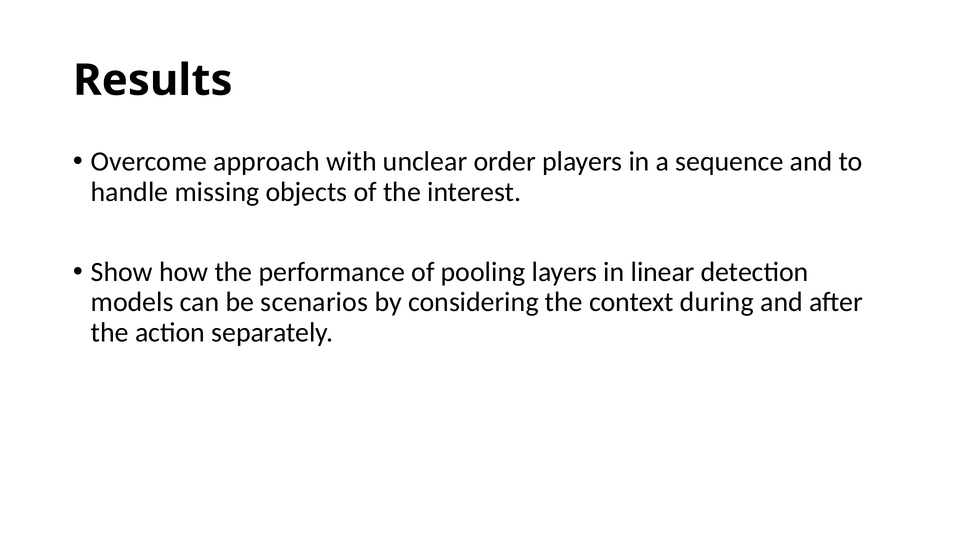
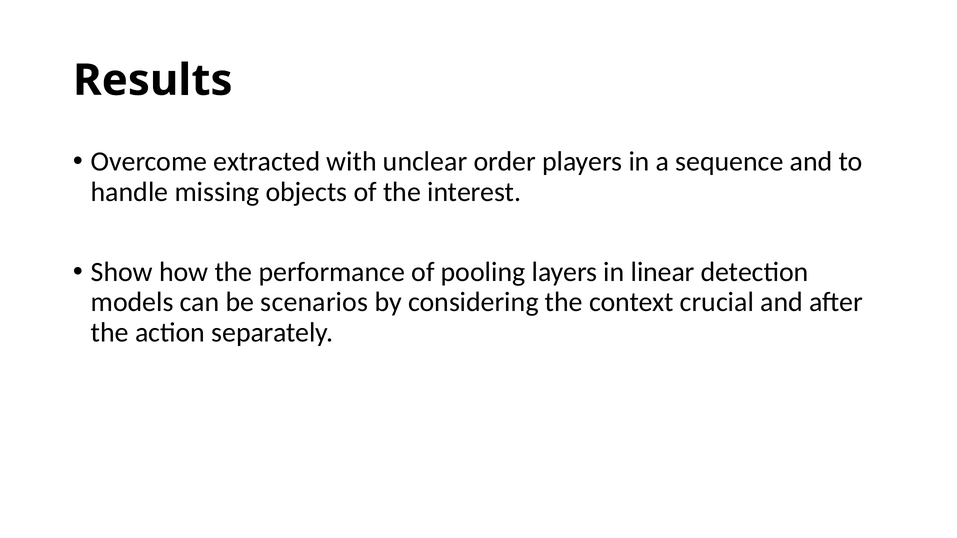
approach: approach -> extracted (267, 162)
during: during -> crucial (717, 302)
